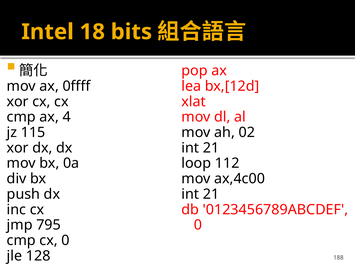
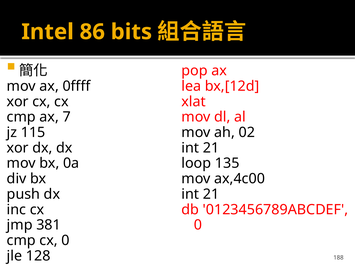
18: 18 -> 86 (92, 32)
4: 4 -> 7 (67, 117)
112: 112 -> 135 (227, 163)
795: 795 -> 381 (49, 225)
